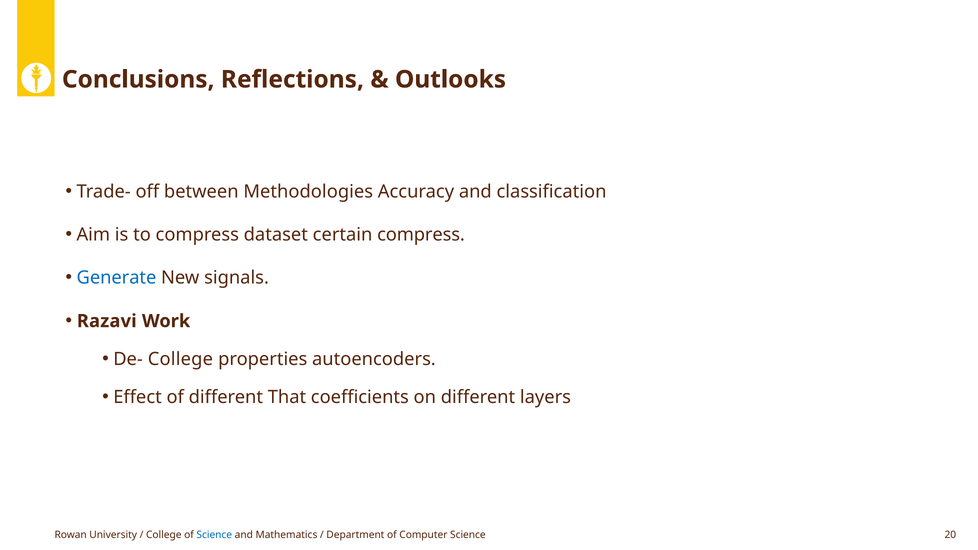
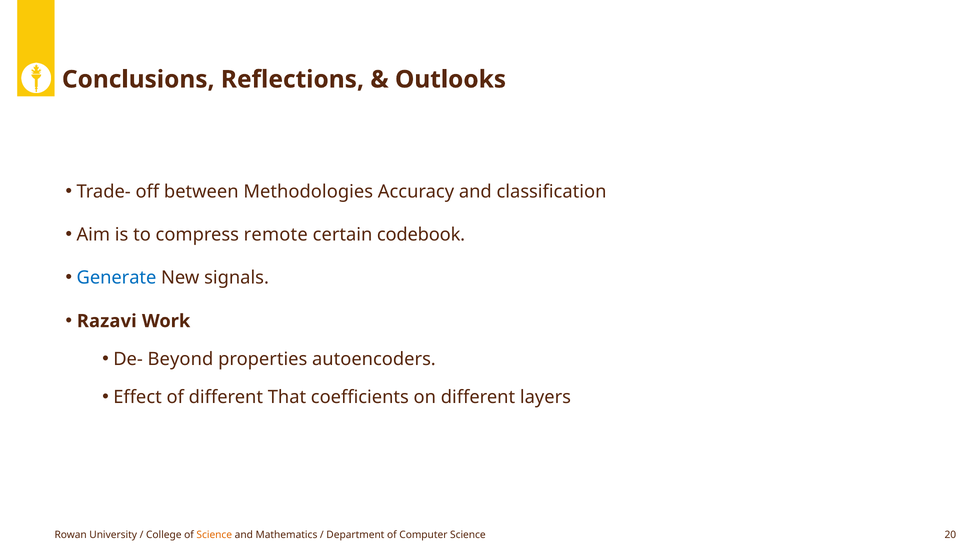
dataset: dataset -> remote (276, 235)
certain compress: compress -> codebook (421, 235)
De- College: College -> Beyond (180, 359)
Science colour: blue -> orange (214, 535)
